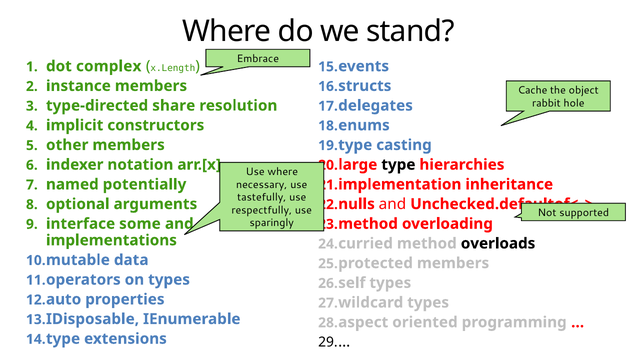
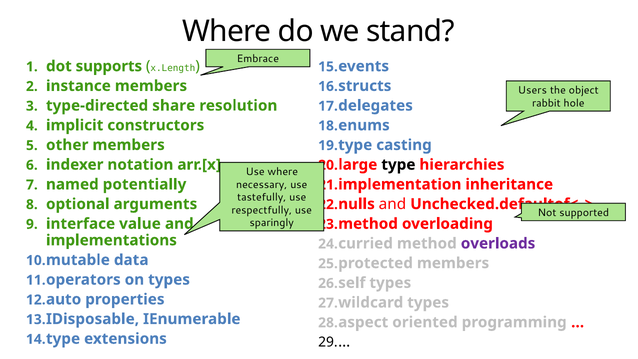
complex: complex -> supports (109, 66)
Cache: Cache -> Users (532, 90)
some: some -> value (140, 224)
overloads colour: black -> purple (498, 243)
